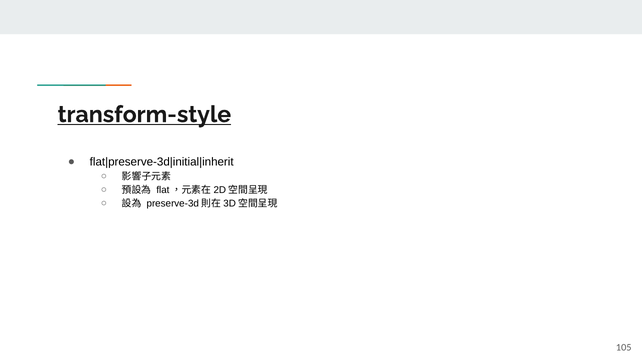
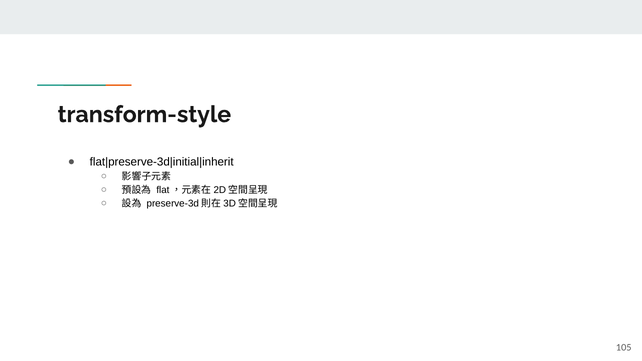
transform-style underline: present -> none (144, 115)
